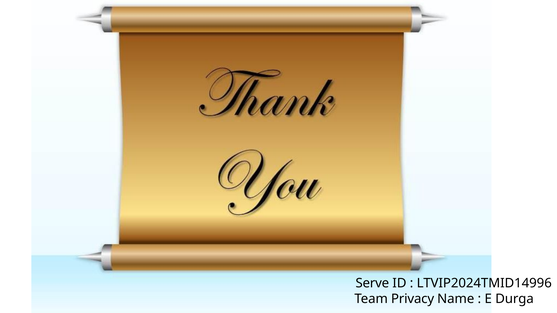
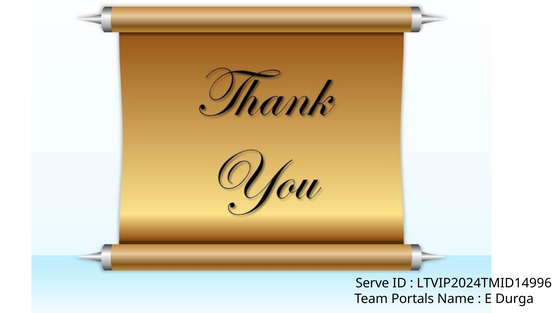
Privacy: Privacy -> Portals (413, 299)
